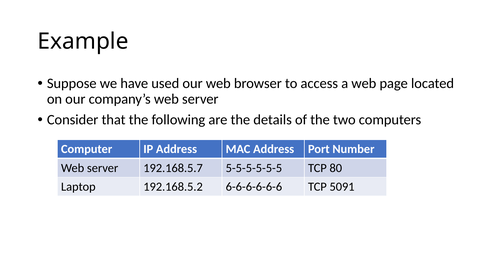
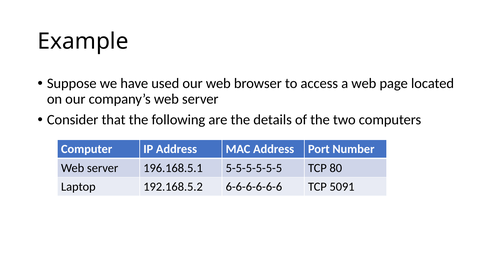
192.168.5.7: 192.168.5.7 -> 196.168.5.1 (173, 168)
